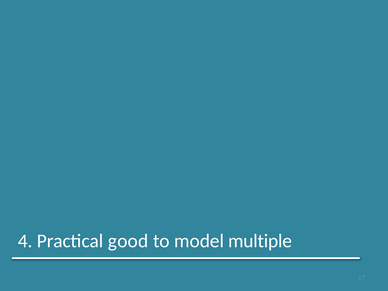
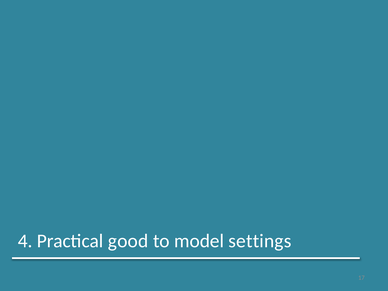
multiple: multiple -> settings (260, 241)
